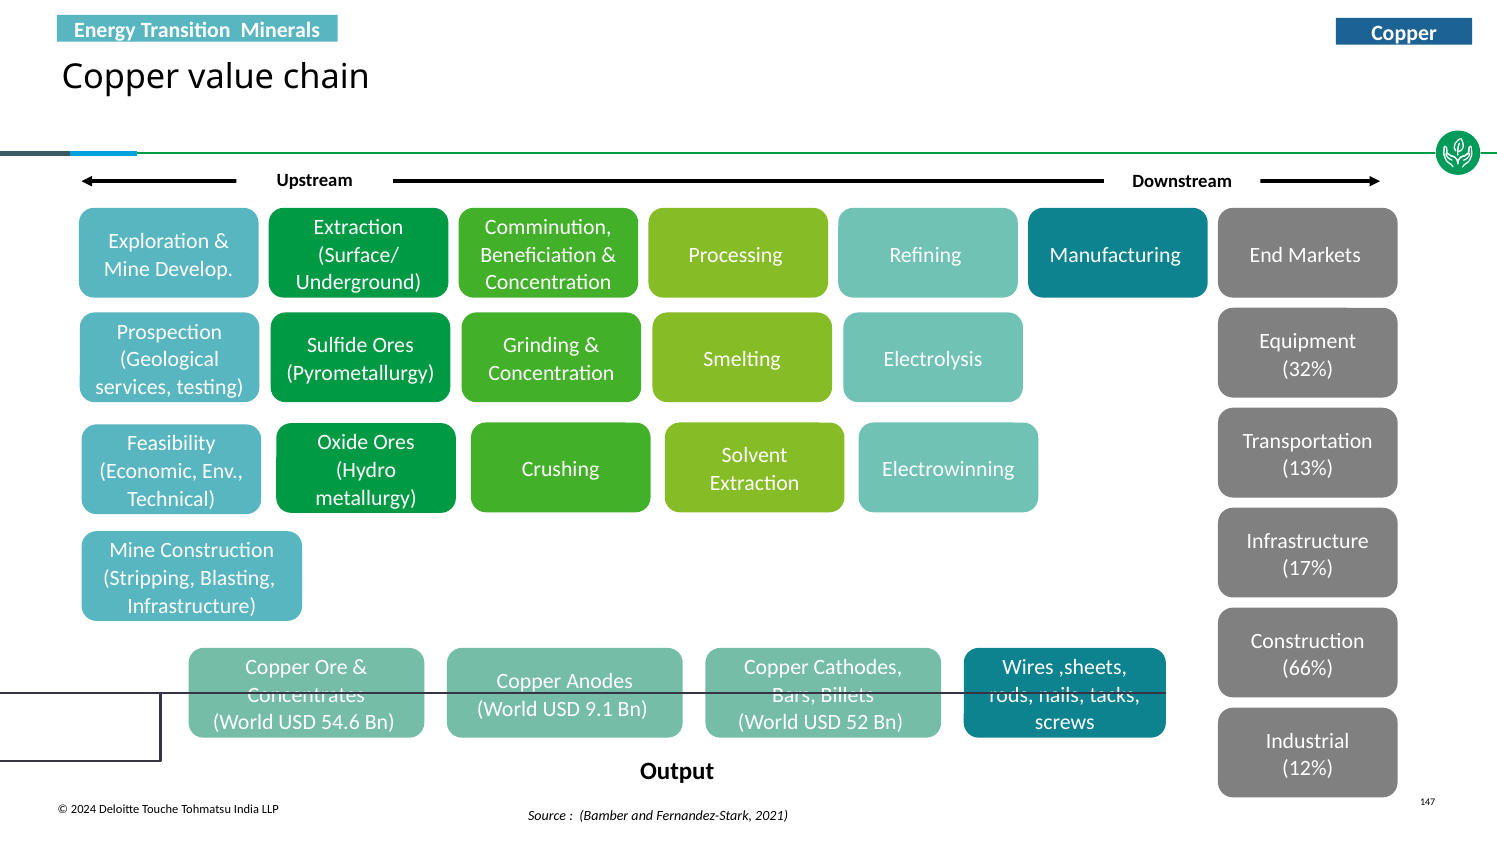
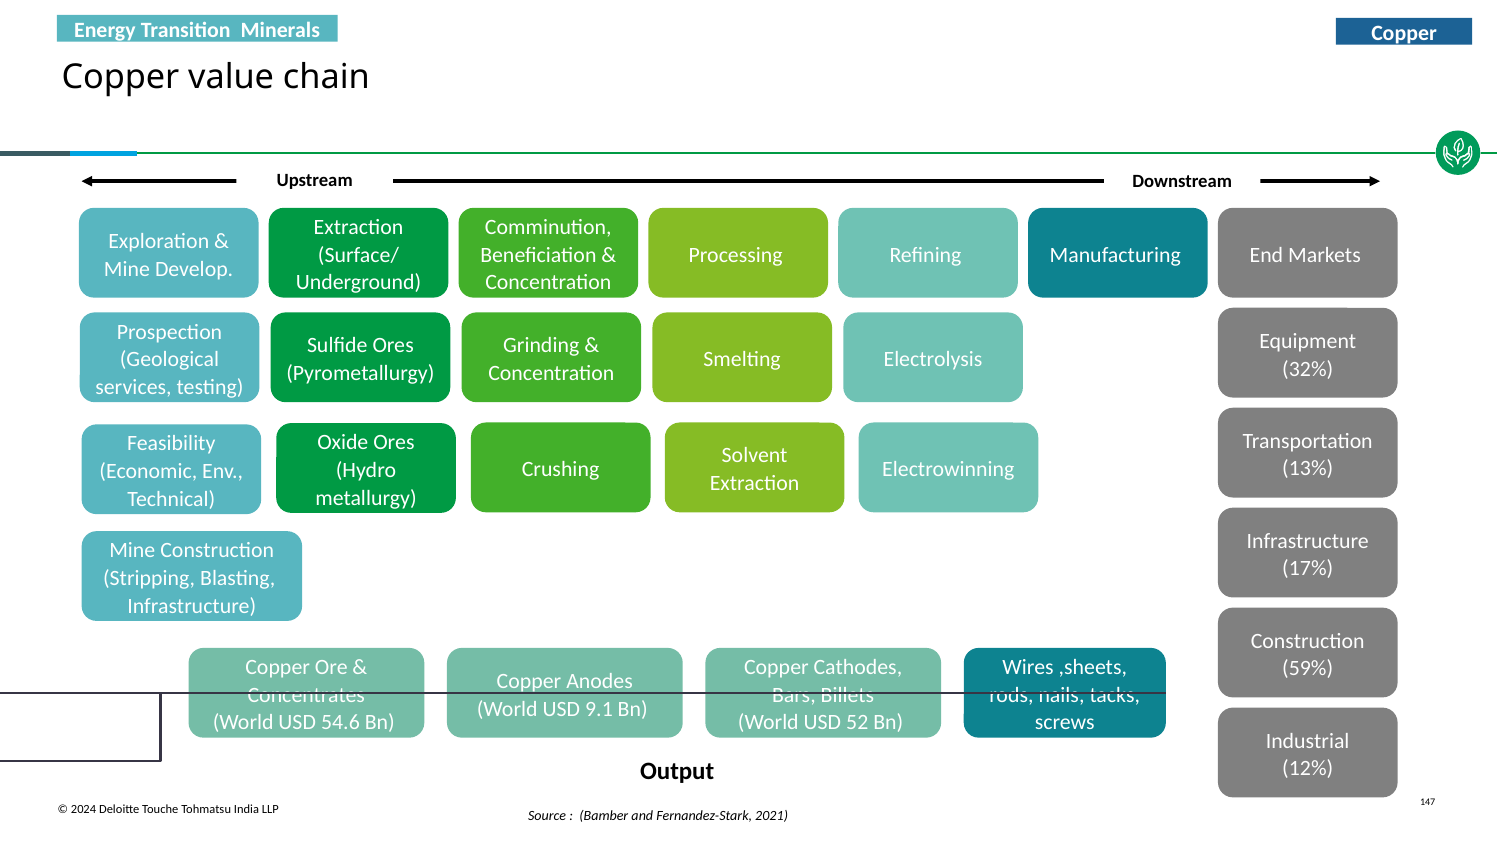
66%: 66% -> 59% (1308, 669)
